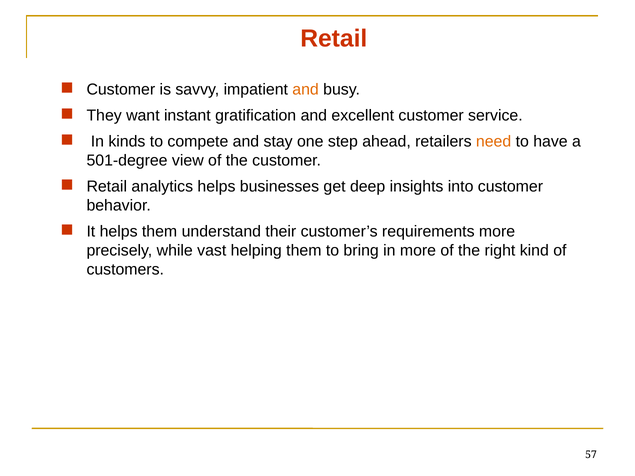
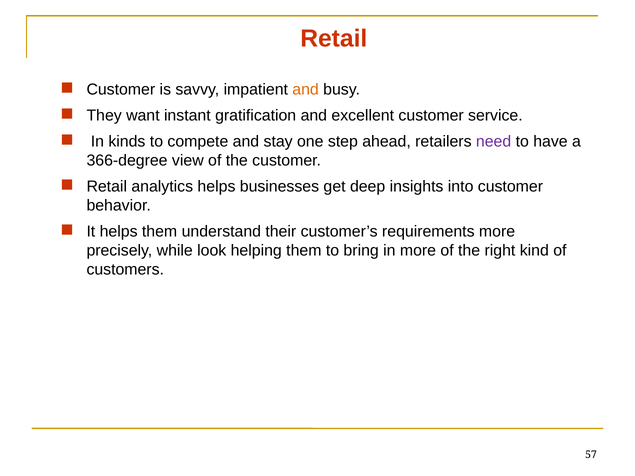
need colour: orange -> purple (494, 142)
501-degree: 501-degree -> 366-degree (127, 161)
vast: vast -> look (212, 251)
